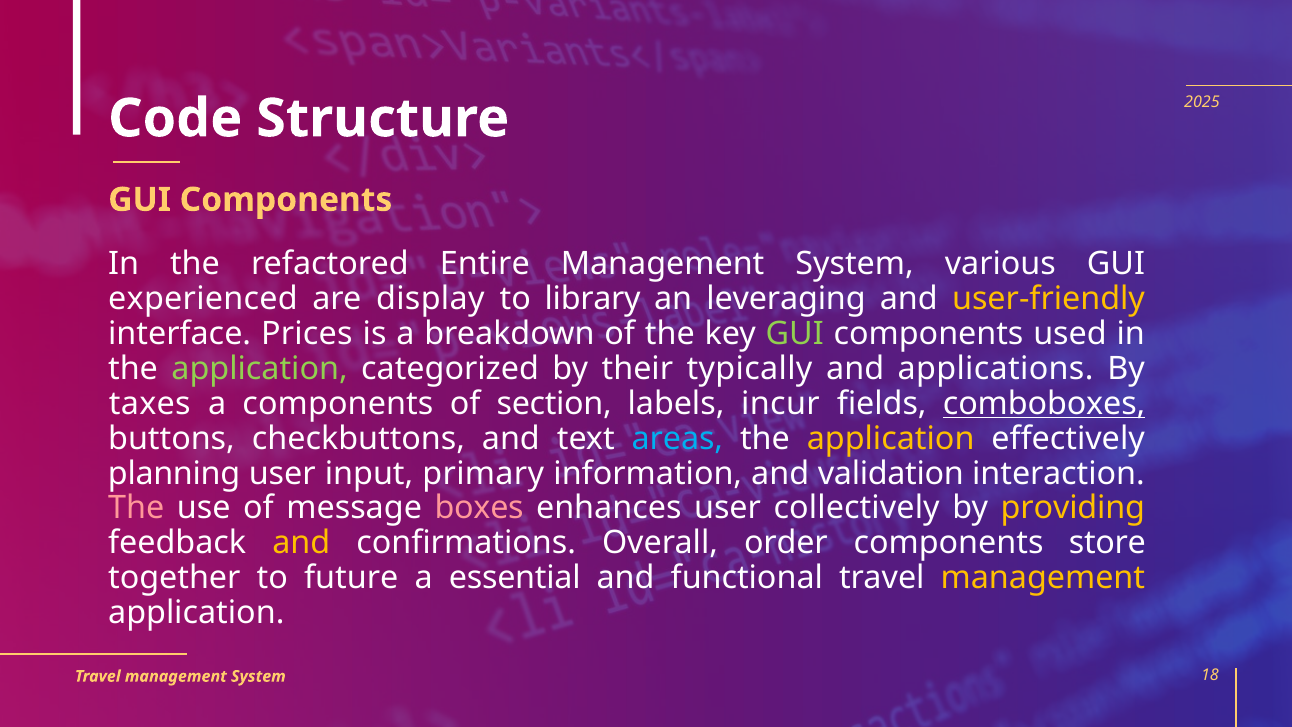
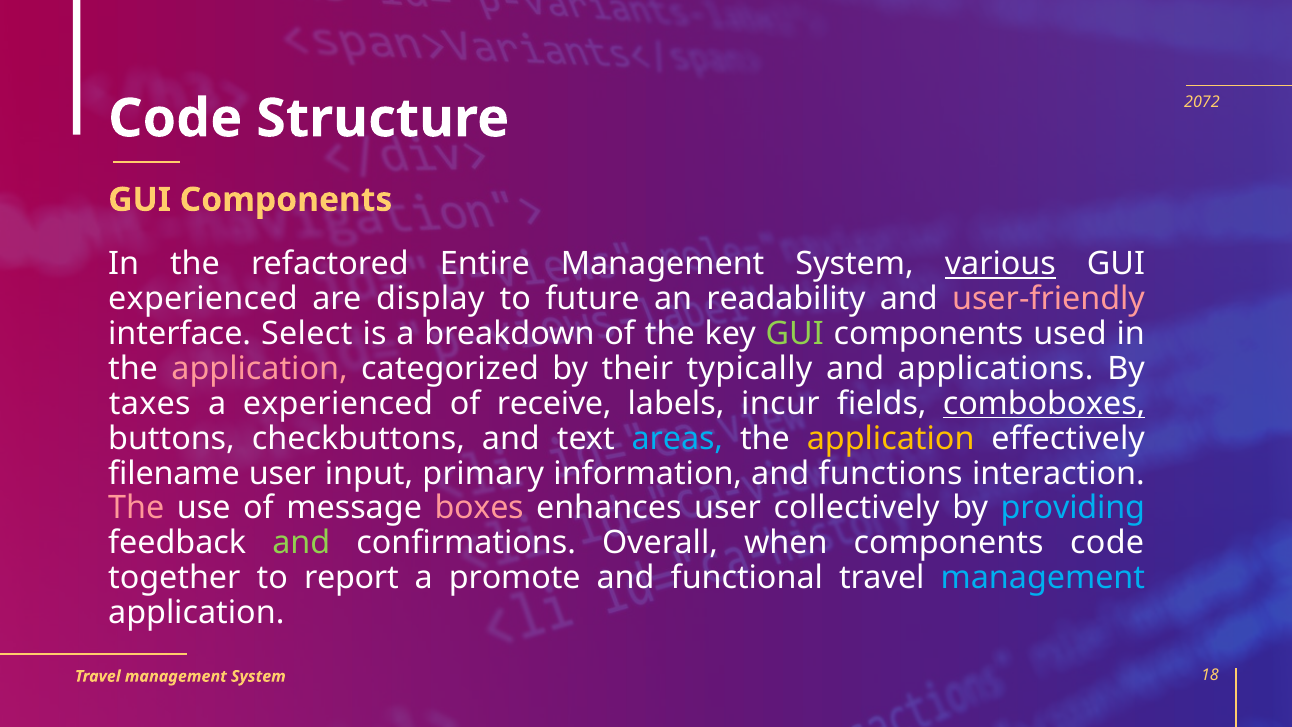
2025: 2025 -> 2072 (1202, 102)
various underline: none -> present (1000, 264)
library: library -> future (593, 299)
leveraging: leveraging -> readability (786, 299)
user-friendly colour: yellow -> pink (1049, 299)
Prices: Prices -> Select (307, 334)
application colour: light green -> pink (260, 369)
a components: components -> experienced (338, 403)
section: section -> receive (554, 403)
planning: planning -> filename (174, 473)
validation: validation -> functions (890, 473)
providing colour: yellow -> light blue (1073, 508)
and colour: yellow -> light green (301, 543)
order: order -> when (786, 543)
components store: store -> code (1107, 543)
future: future -> report (351, 578)
essential: essential -> promote (515, 578)
management colour: yellow -> light blue (1043, 578)
